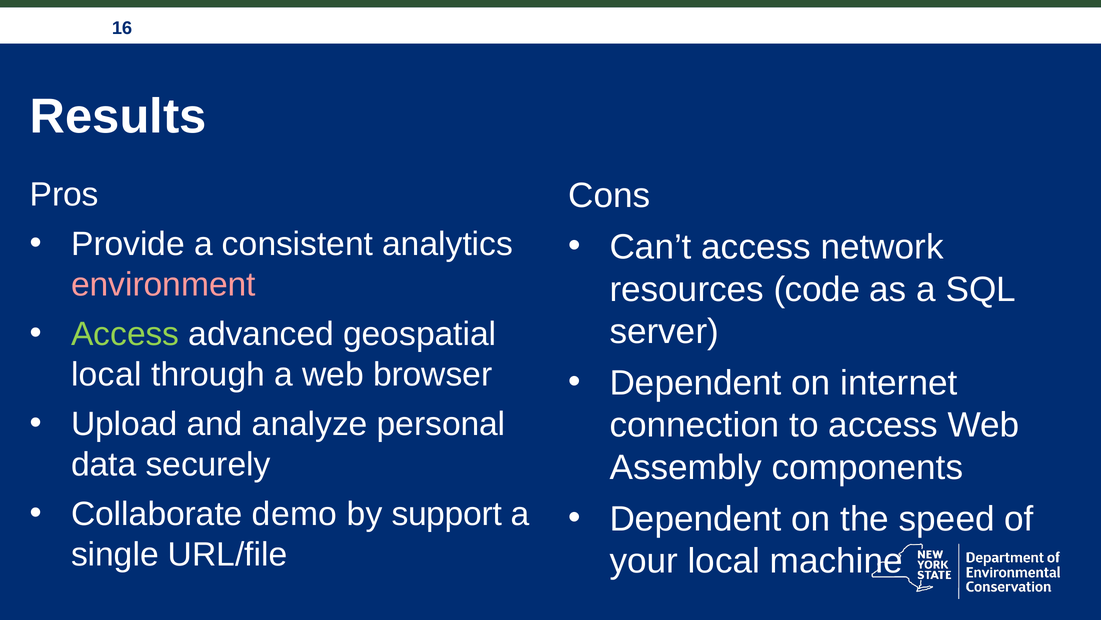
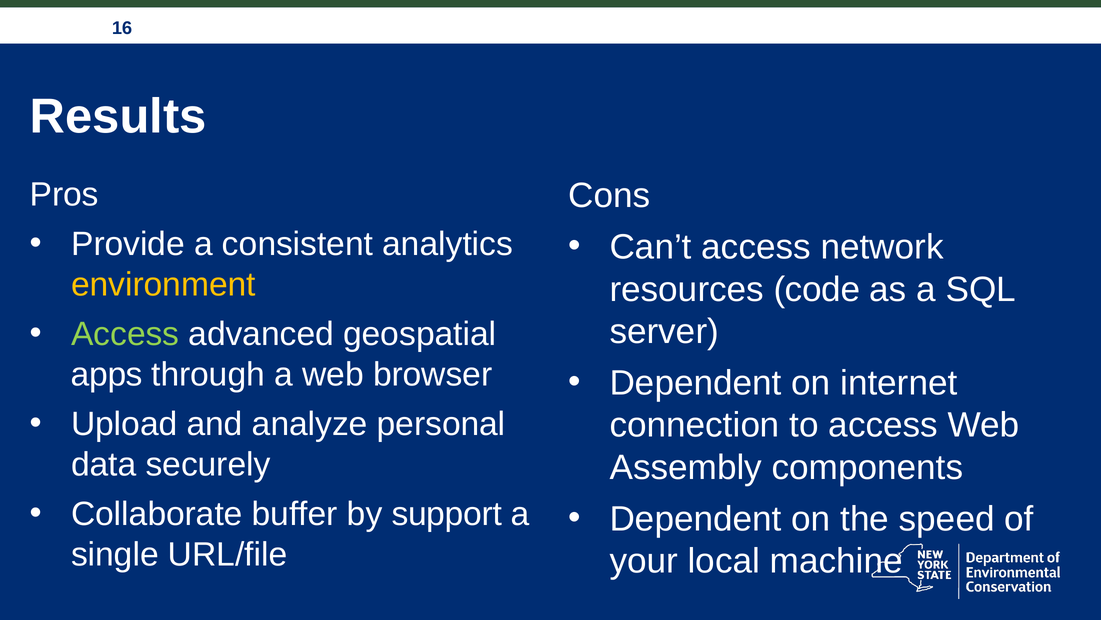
environment colour: pink -> yellow (163, 284)
local: local -> apps (107, 374)
demo: demo -> buffer (295, 514)
